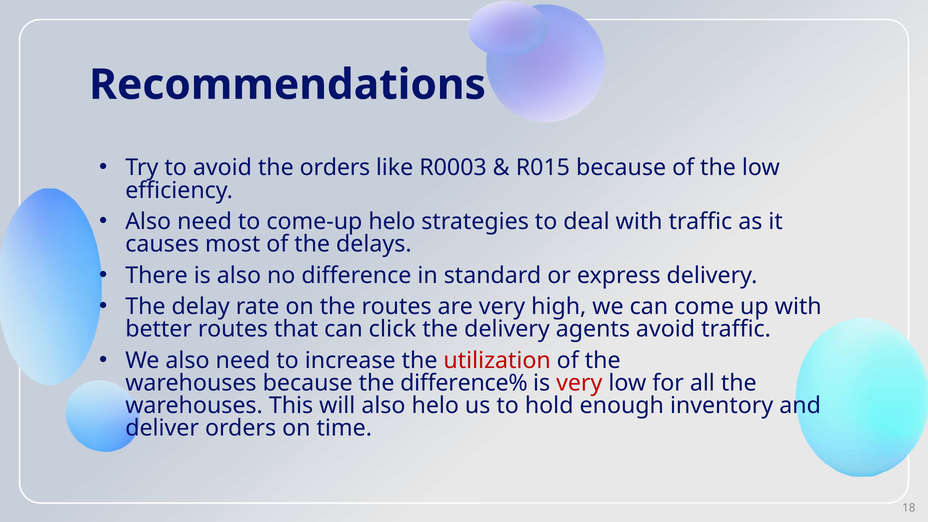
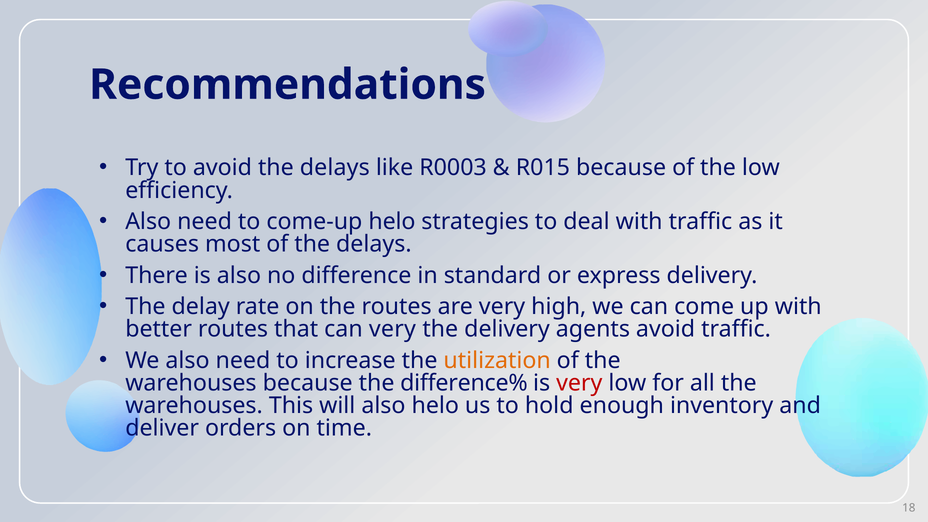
avoid the orders: orders -> delays (335, 168)
can click: click -> very (392, 329)
utilization colour: red -> orange (497, 360)
